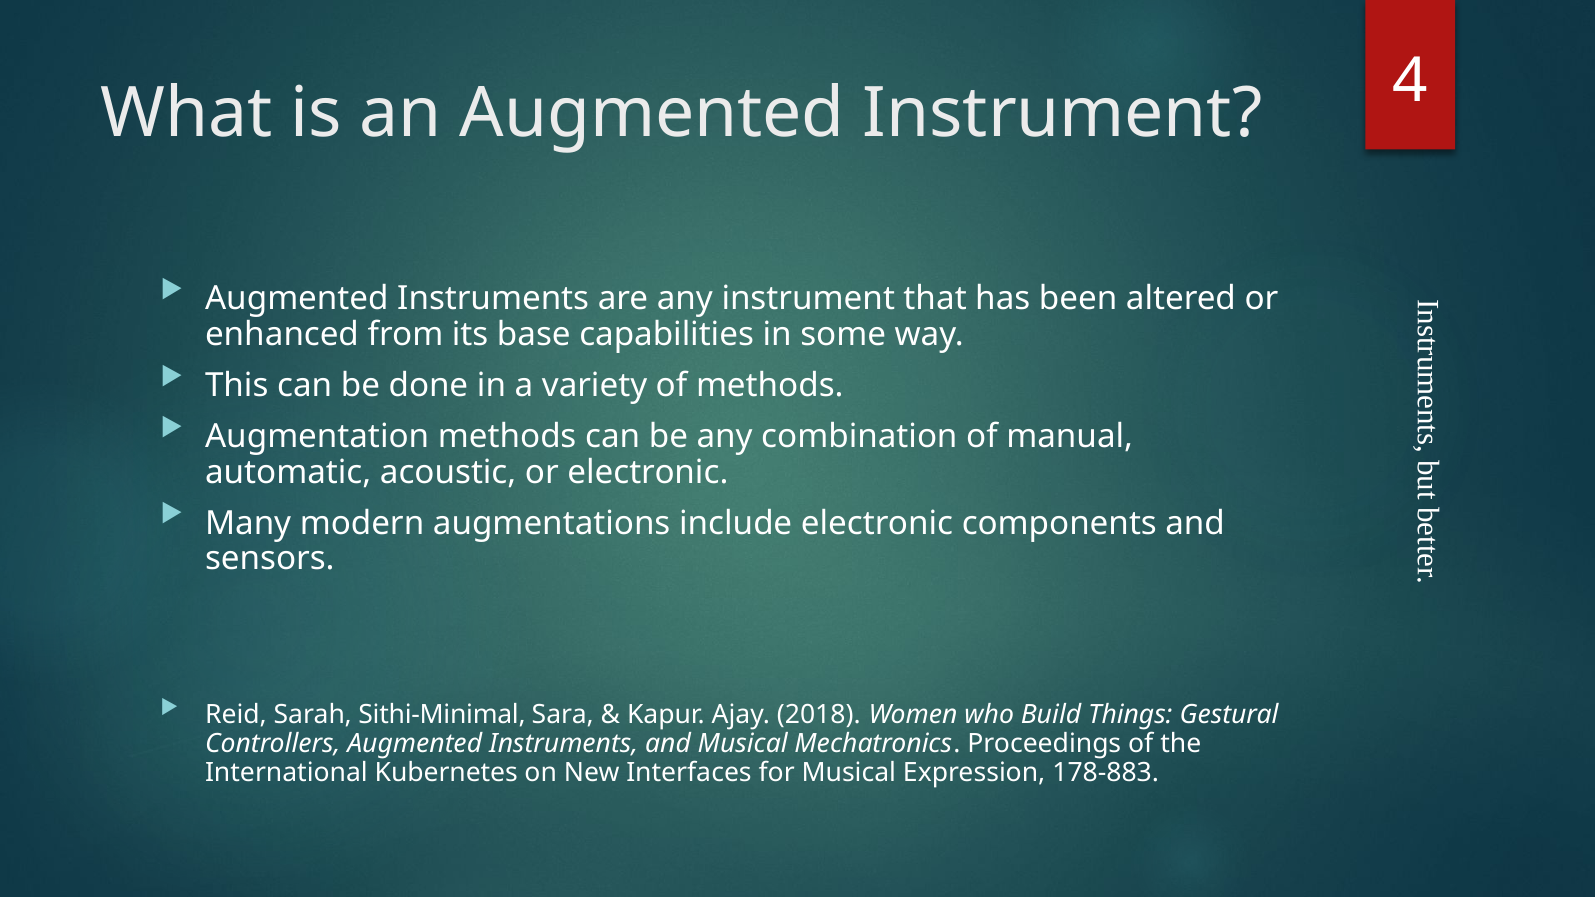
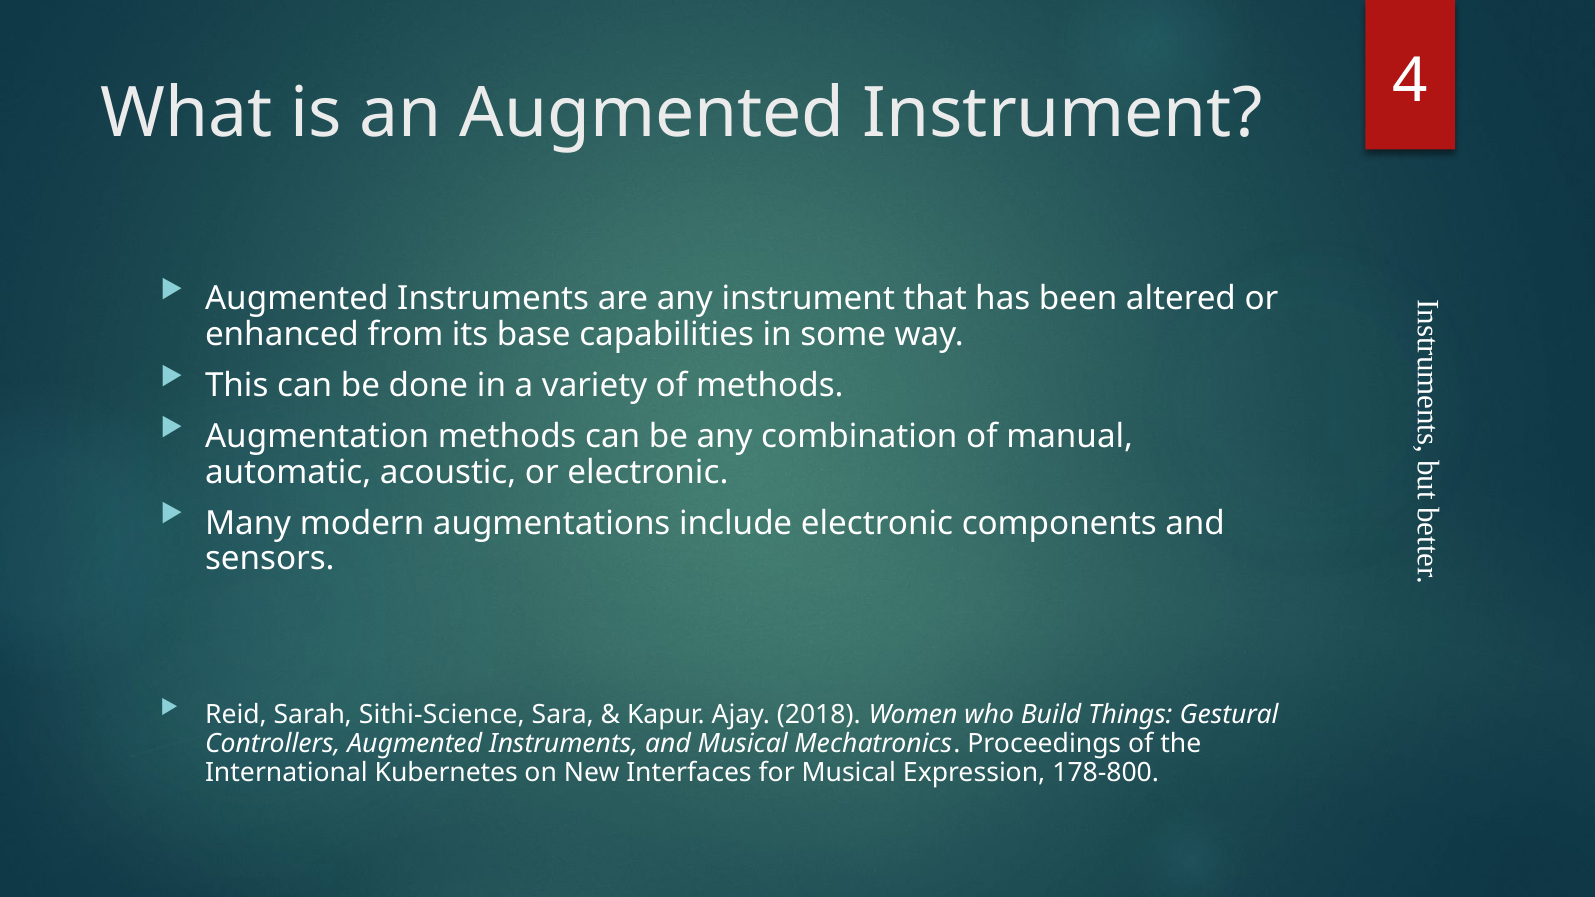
Sithi-Minimal: Sithi-Minimal -> Sithi-Science (442, 715)
178-883: 178-883 -> 178-800 (1106, 773)
